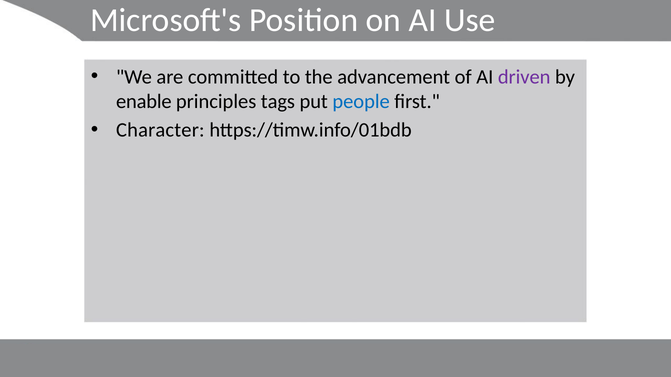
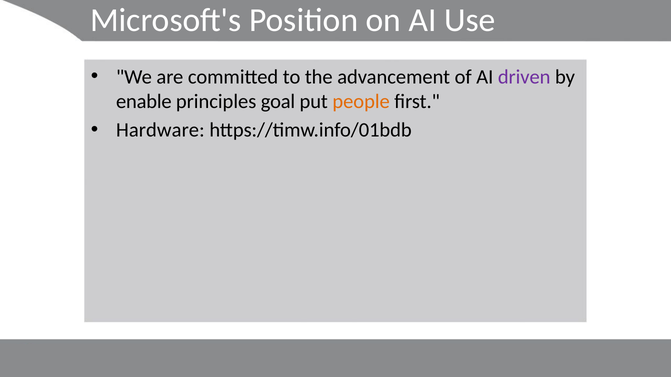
tags: tags -> goal (278, 101)
people colour: blue -> orange (361, 101)
Character: Character -> Hardware (160, 130)
